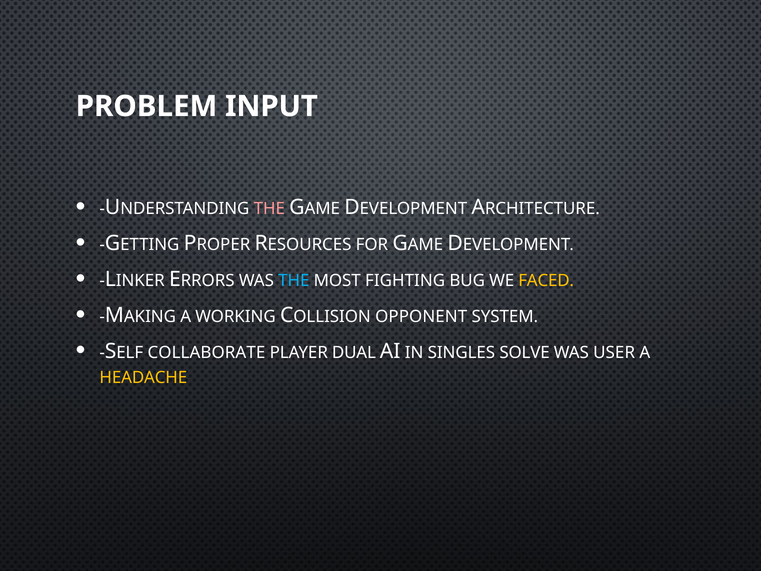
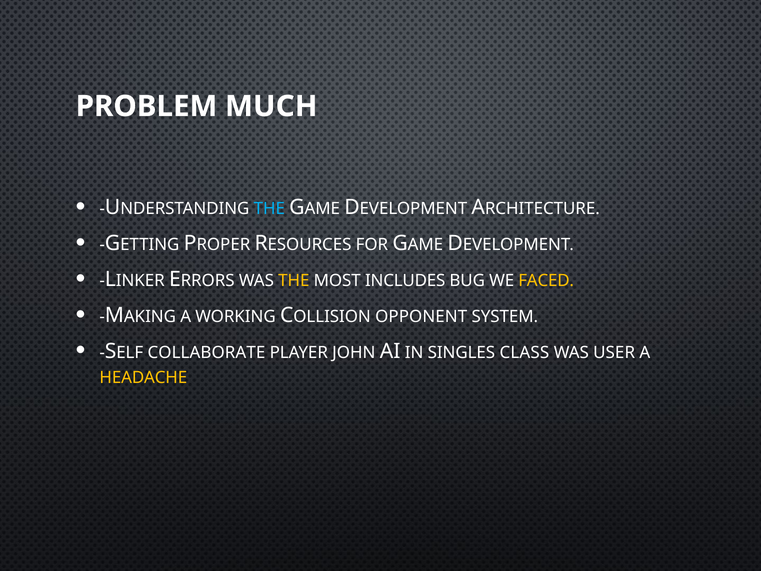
INPUT: INPUT -> MUCH (271, 106)
THE colour: pink -> light blue (269, 208)
THE colour: light blue -> yellow (294, 280)
FIGHTING: FIGHTING -> INCLUDES (405, 280)
DUAL: DUAL -> JOHN (354, 352)
SOLVE: SOLVE -> CLASS (524, 352)
